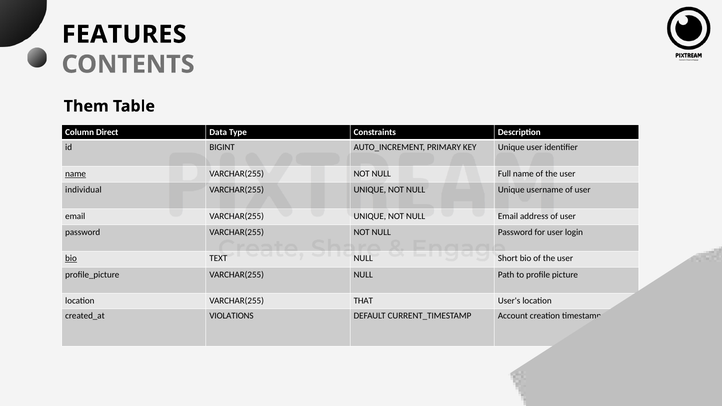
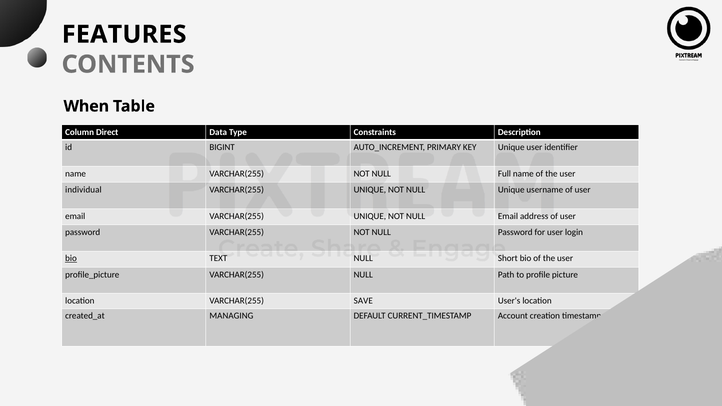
Them: Them -> When (86, 106)
name underline: present -> none (76, 174)
THAT: THAT -> SAVE (363, 301)
VIOLATIONS: VIOLATIONS -> MANAGING (231, 316)
